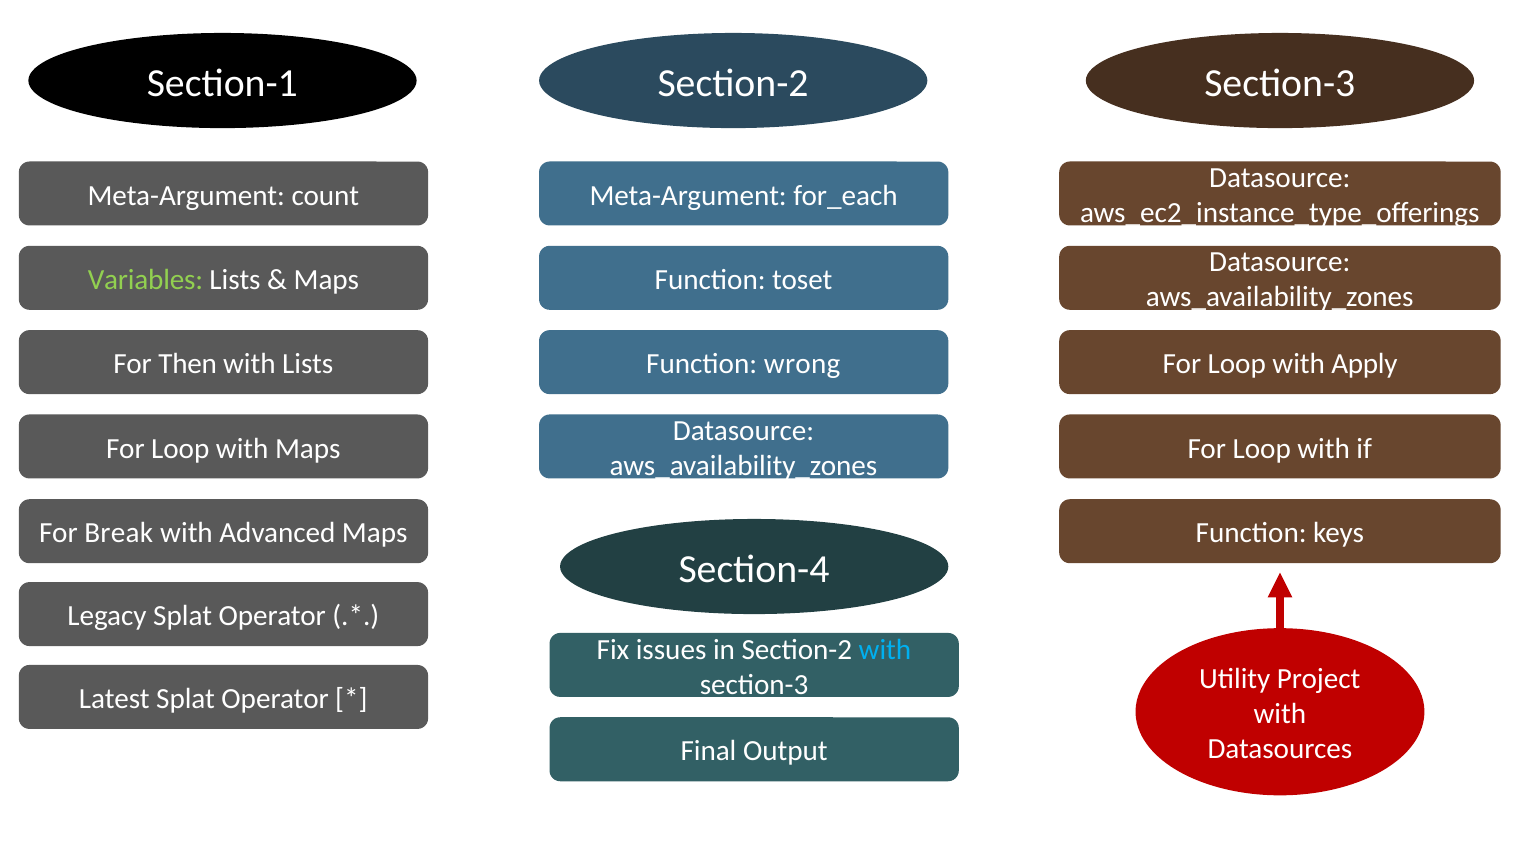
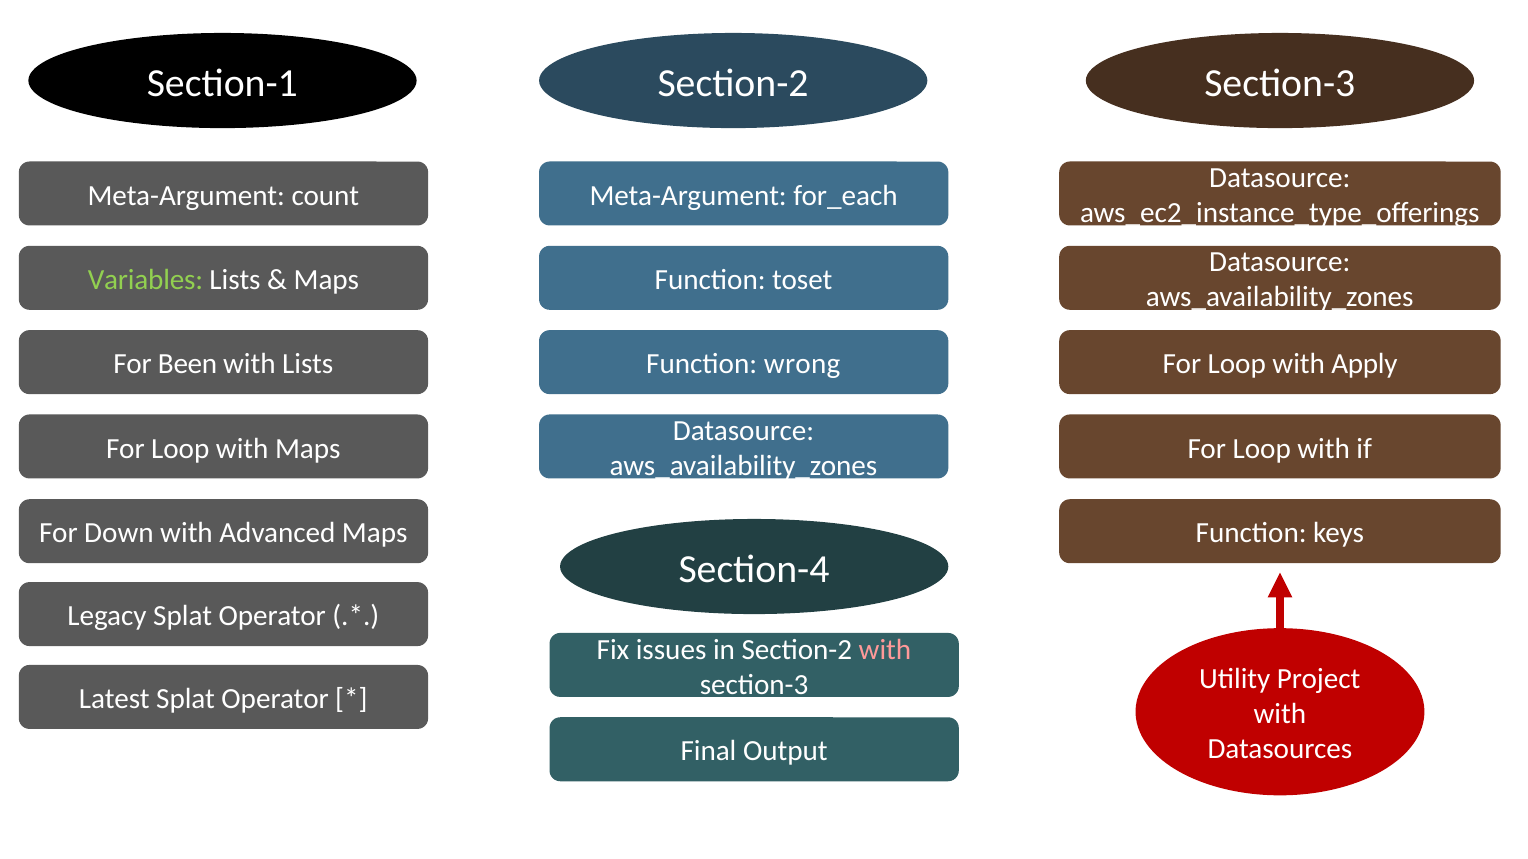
Then: Then -> Been (188, 364)
Break: Break -> Down (119, 534)
with colour: light blue -> pink (885, 650)
